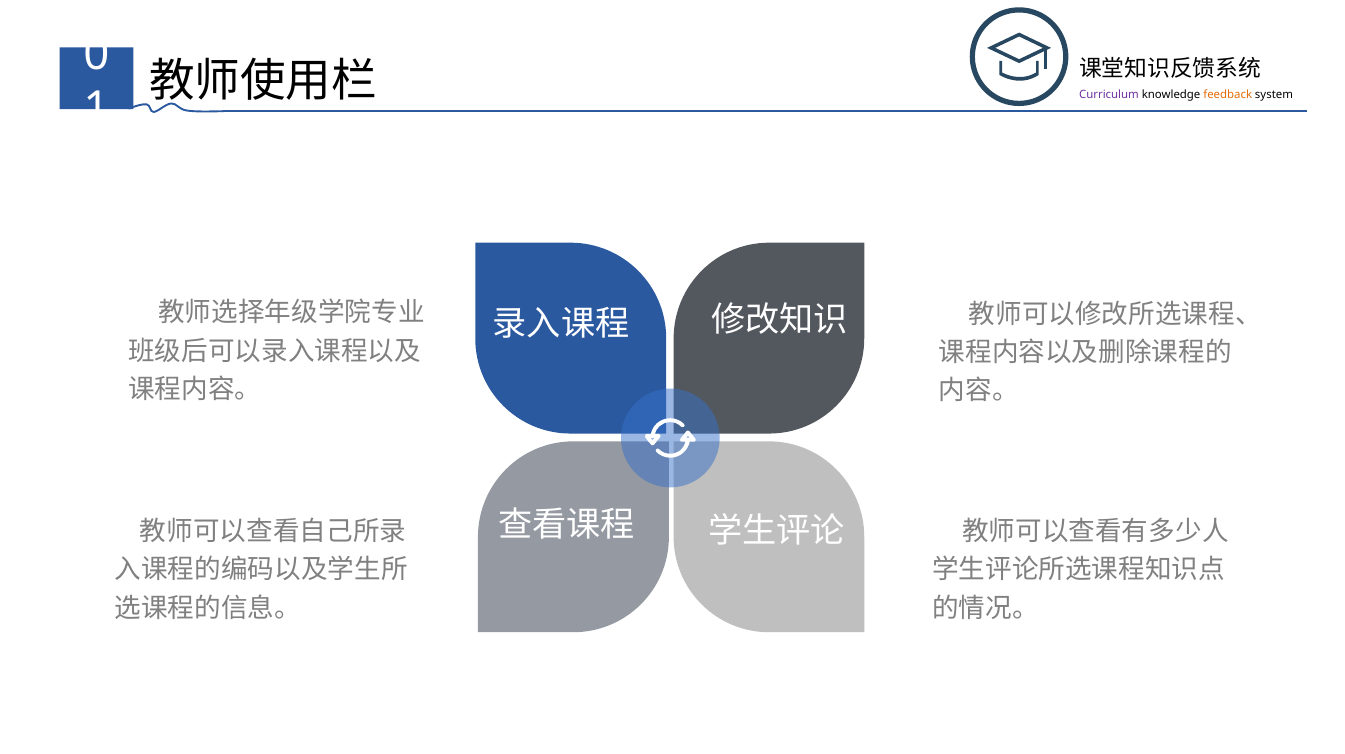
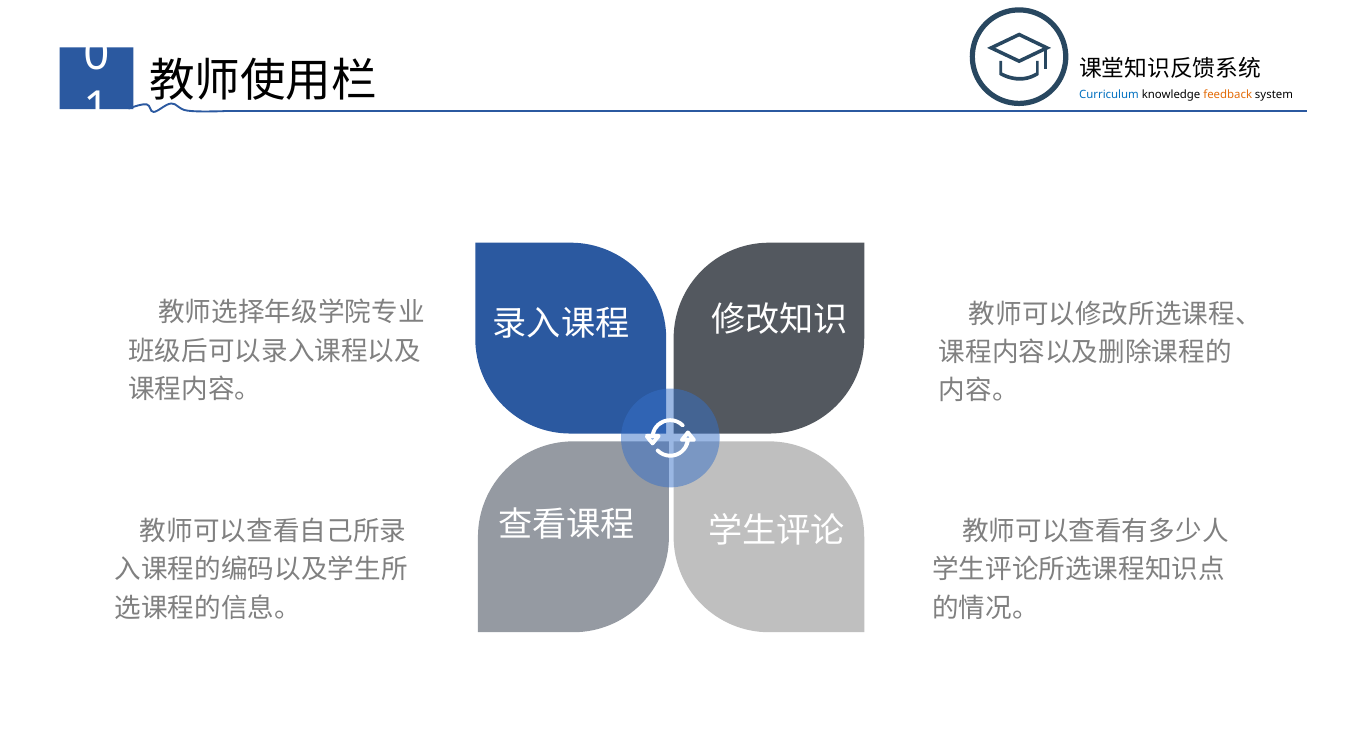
Curriculum colour: purple -> blue (1109, 95)
